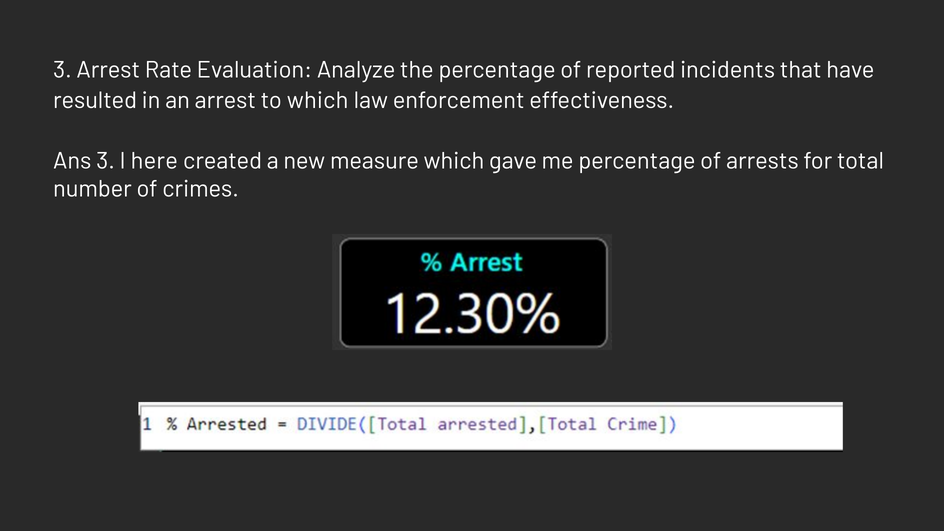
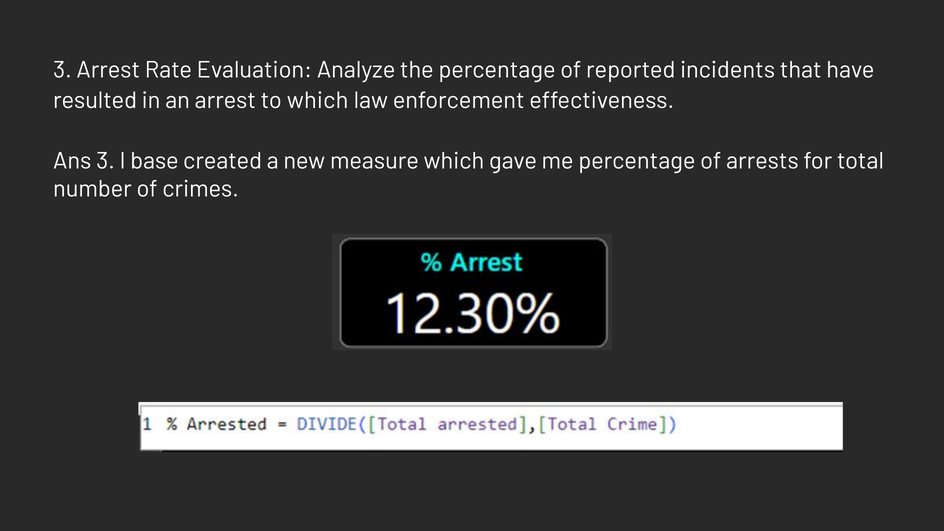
here: here -> base (154, 161)
